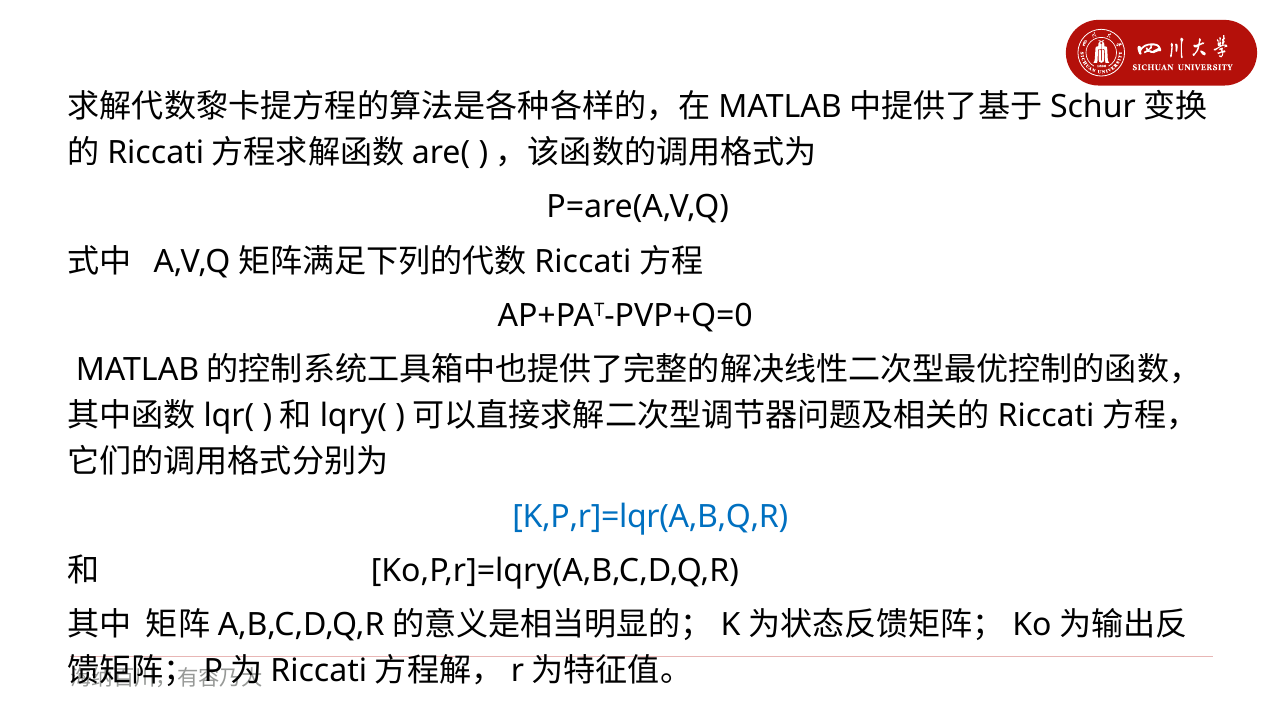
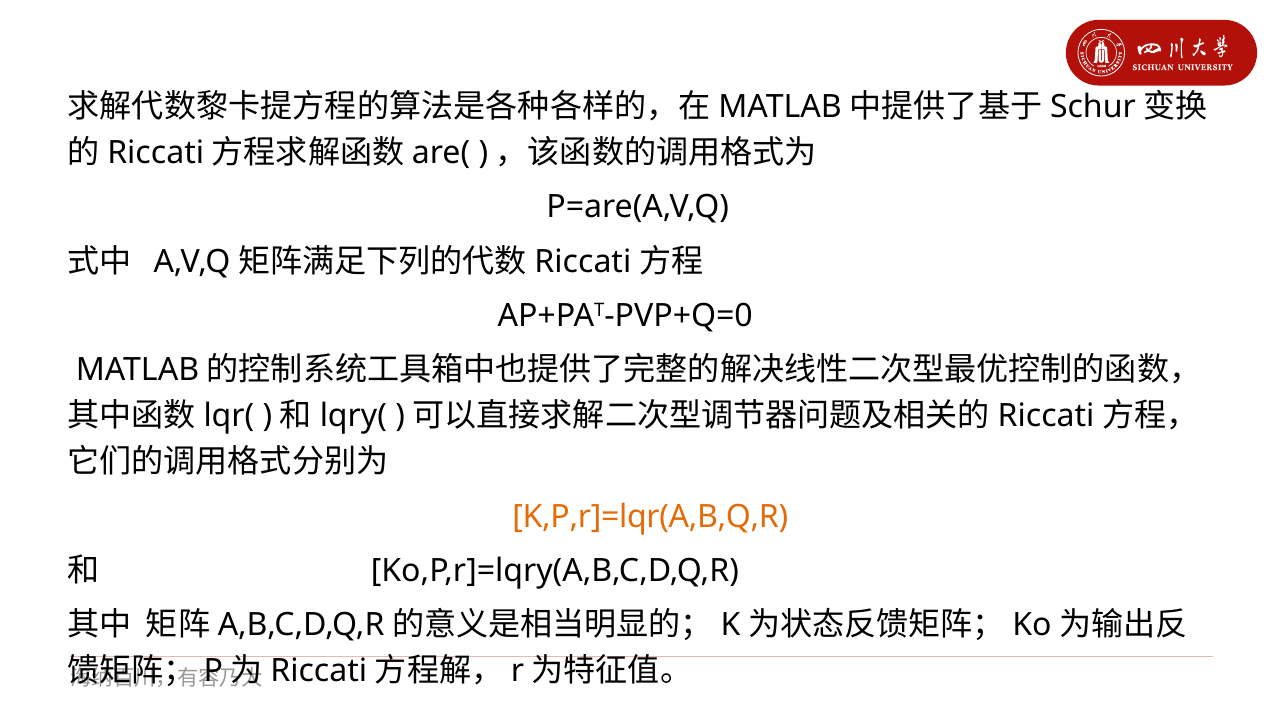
K,P,r]=lqr(A,B,Q,R colour: blue -> orange (650, 516)
